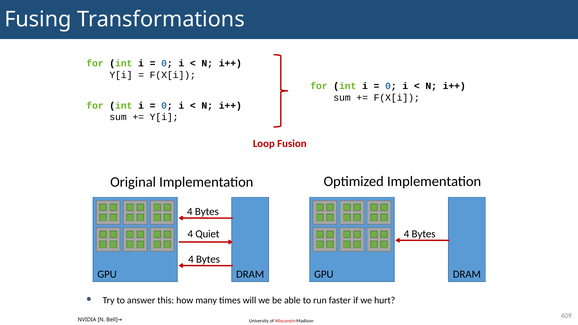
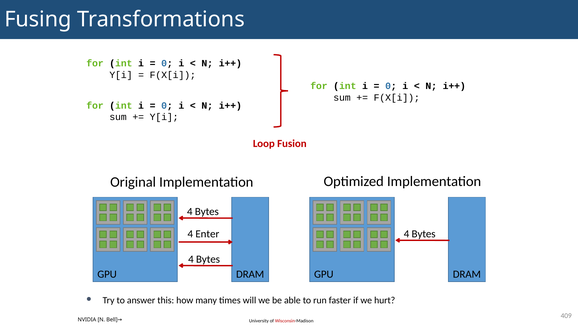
Quiet: Quiet -> Enter (207, 234)
